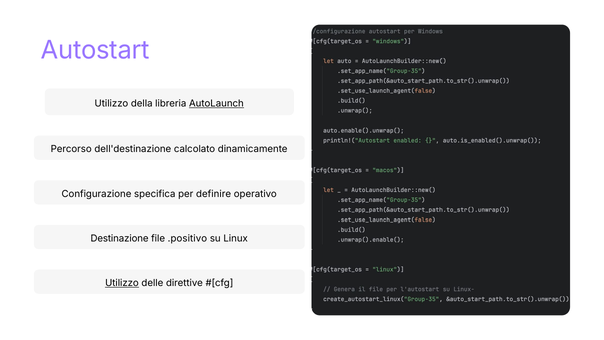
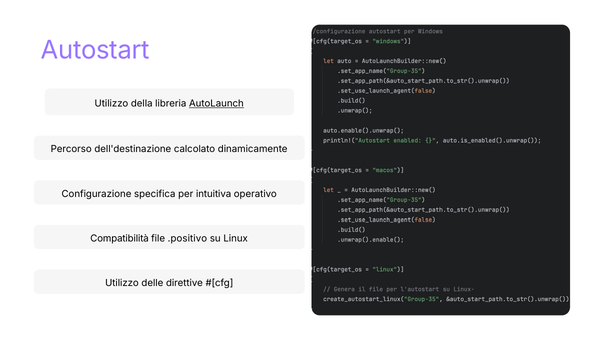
definire: definire -> intuitiva (214, 194)
Destinazione: Destinazione -> Compatibilità (120, 238)
Utilizzo underline: present -> none (122, 283)
